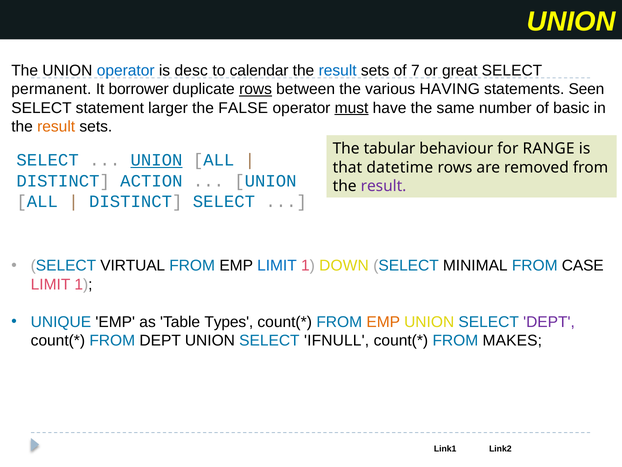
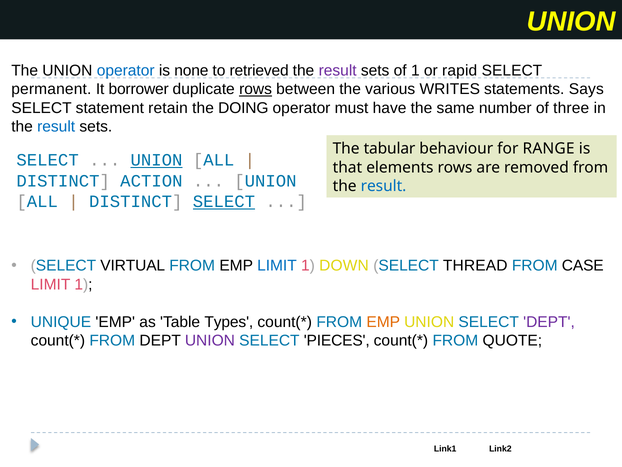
desc: desc -> none (191, 70)
calendar: calendar -> retrieved (259, 70)
result colour: blue -> purple (338, 70)
of 7: 7 -> 1 (415, 70)
great: great -> rapid (460, 70)
HAVING: HAVING -> WRITES (450, 89)
Seen: Seen -> Says (586, 89)
larger: larger -> retain (168, 108)
FALSE: FALSE -> DOING (243, 108)
must underline: present -> none (352, 108)
basic: basic -> three (571, 108)
result colour: orange -> blue (56, 126)
datetime: datetime -> elements (400, 167)
result colour: purple -> blue (384, 186)
SELECT underline: none -> present (224, 201)
MINIMAL: MINIMAL -> THREAD (475, 266)
UNION colour: black -> purple (210, 340)
IFNULL: IFNULL -> PIECES (337, 340)
MAKES: MAKES -> QUOTE (512, 340)
